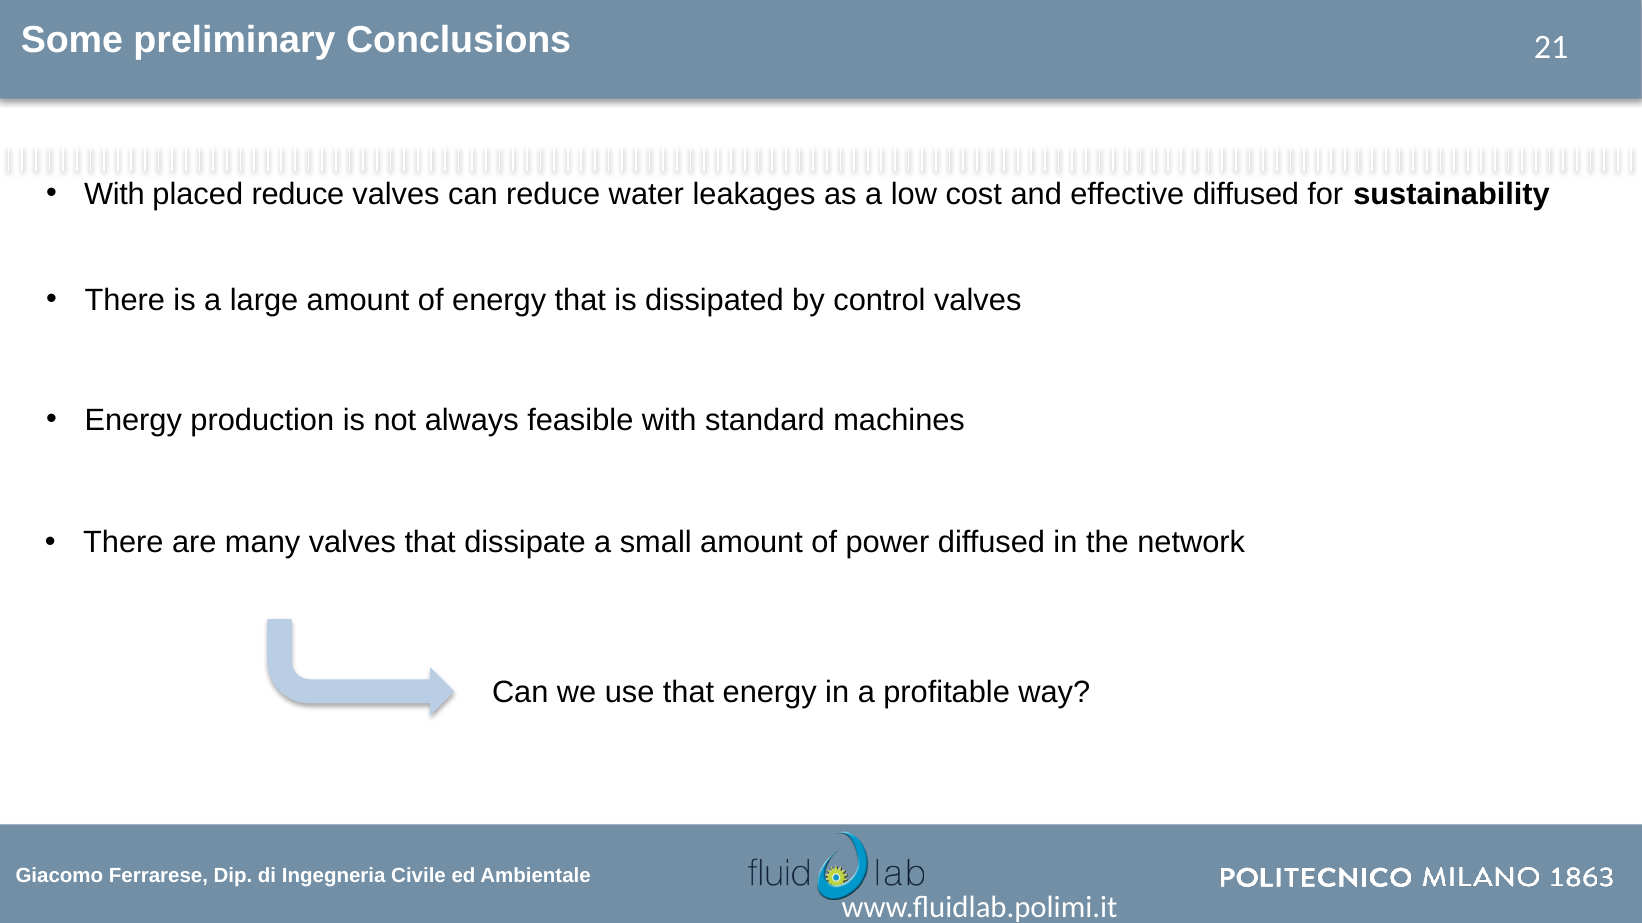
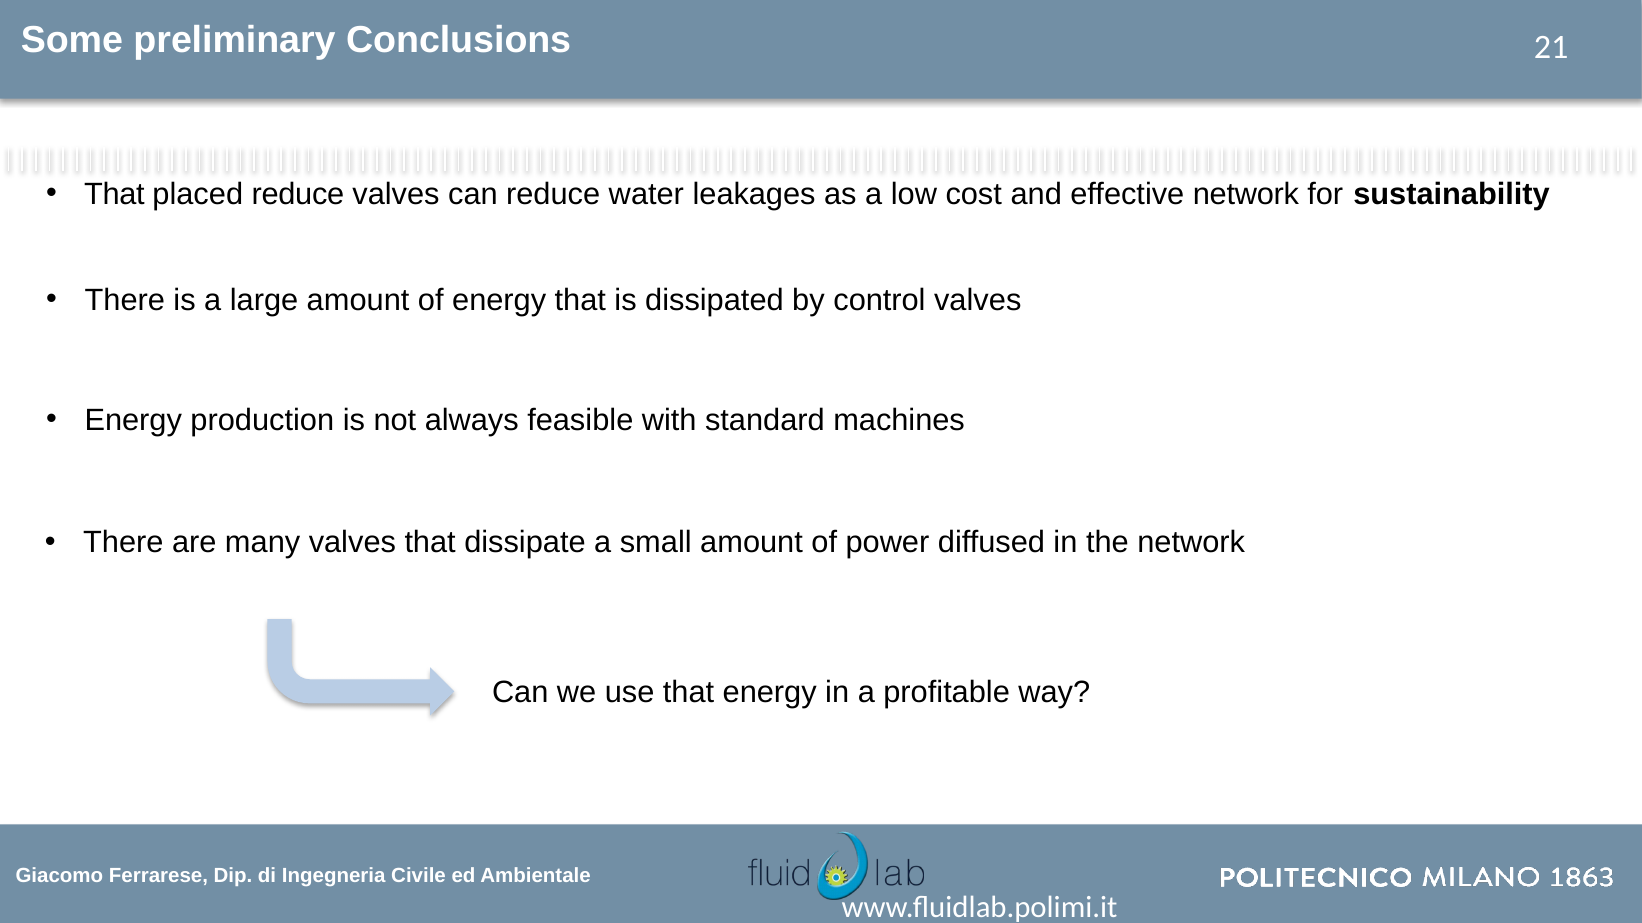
With: With -> That (114, 194)
effective diffused: diffused -> network (1246, 194)
